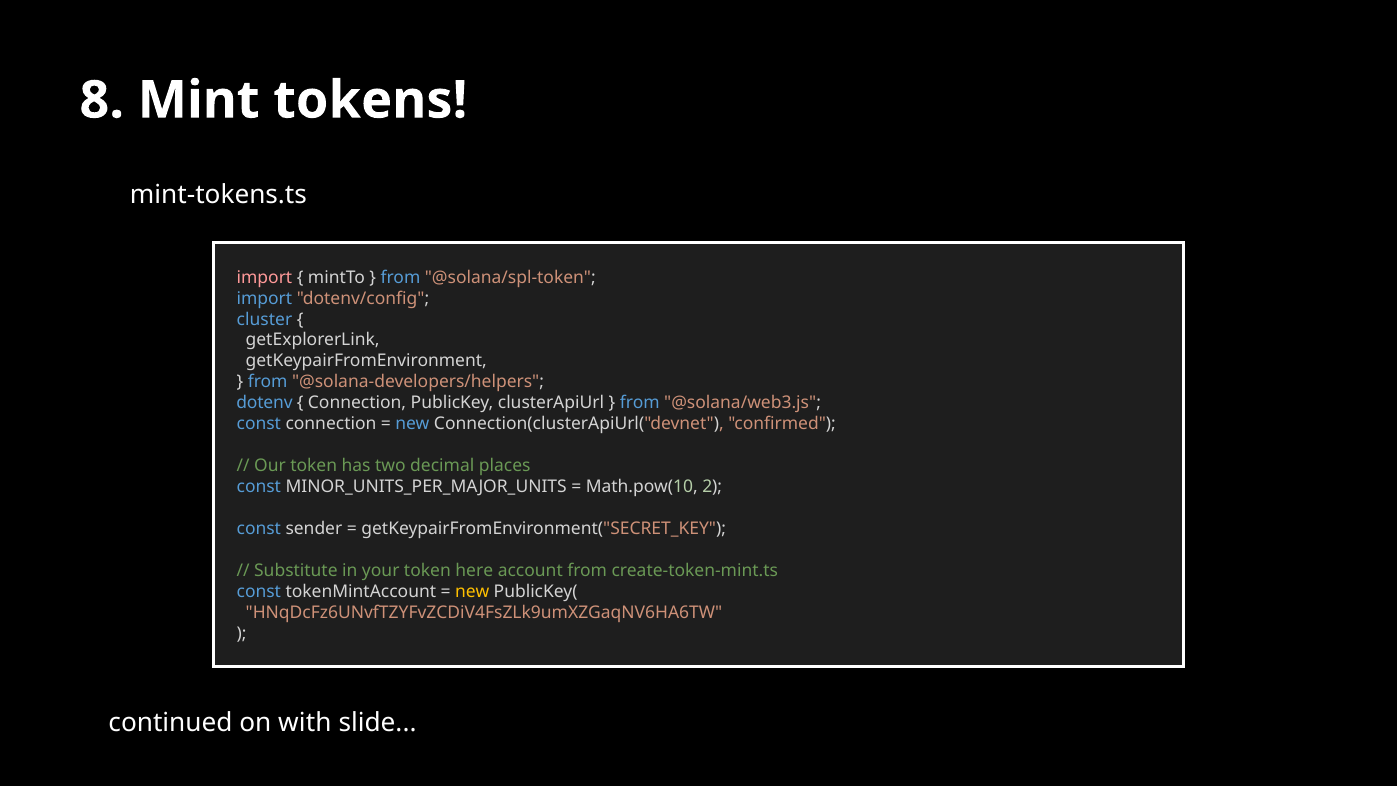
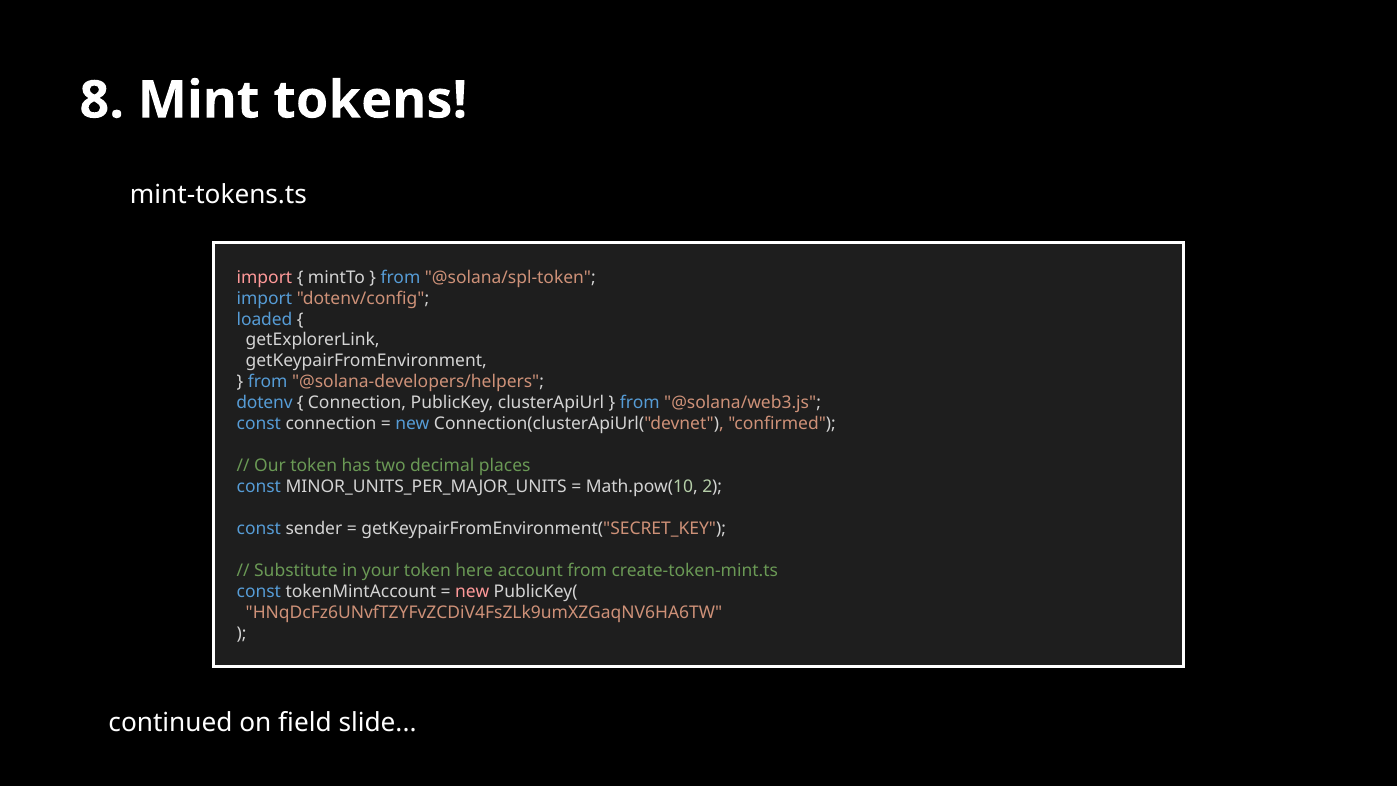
cluster: cluster -> loaded (264, 319)
new colour: yellow -> pink (472, 592)
with: with -> field (305, 723)
